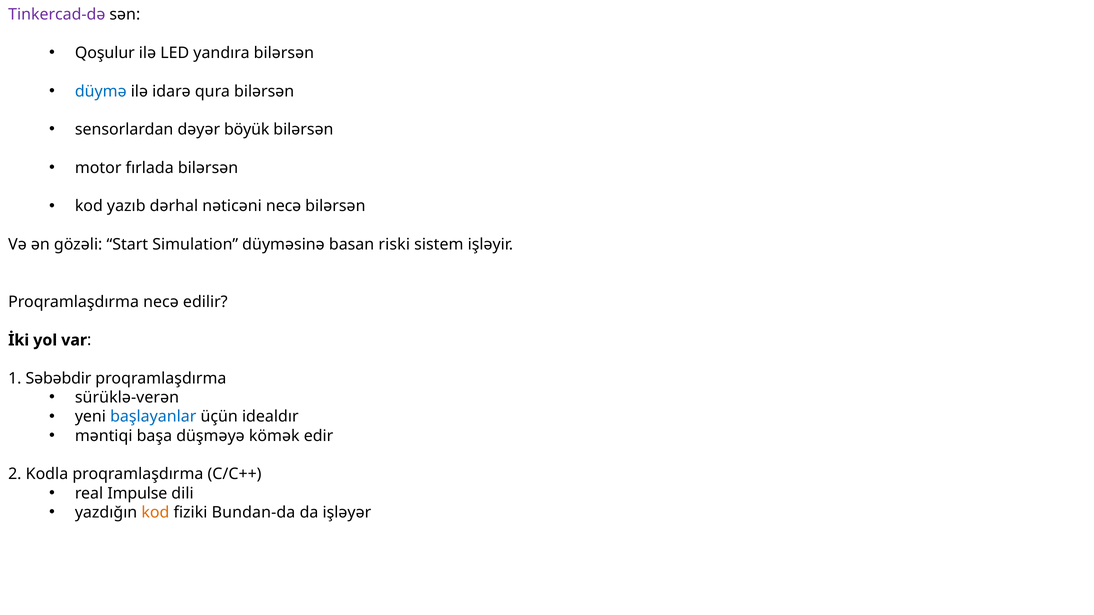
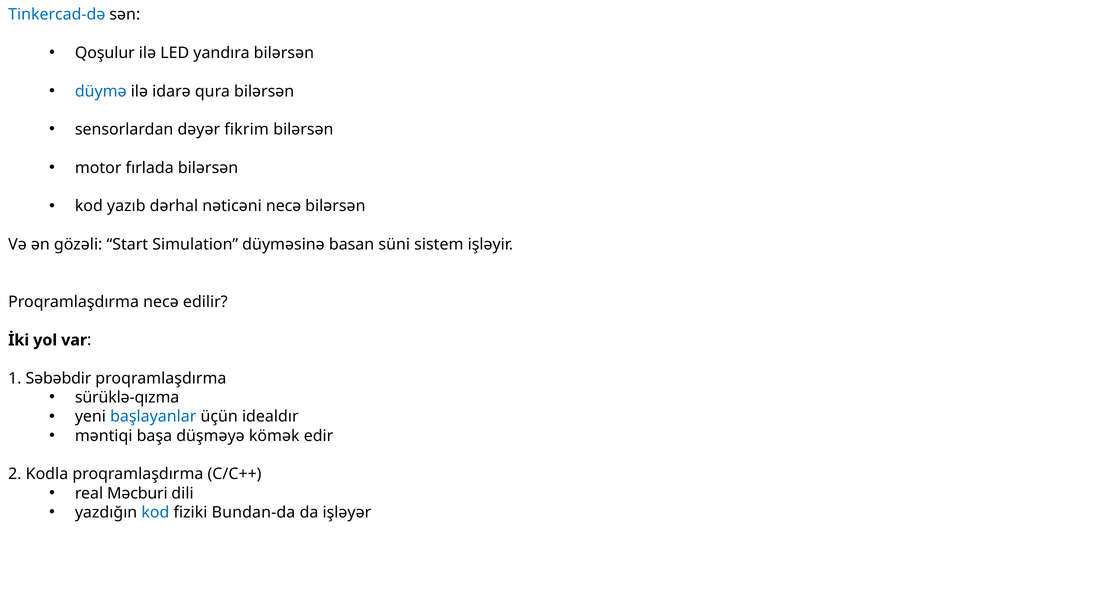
Tinkercad-də colour: purple -> blue (57, 15)
böyük: böyük -> fikrim (247, 130)
riski: riski -> süni (394, 245)
sürüklə-verən: sürüklə-verən -> sürüklə-qızma (127, 398)
Impulse: Impulse -> Məcburi (137, 494)
kod colour: orange -> blue (155, 513)
